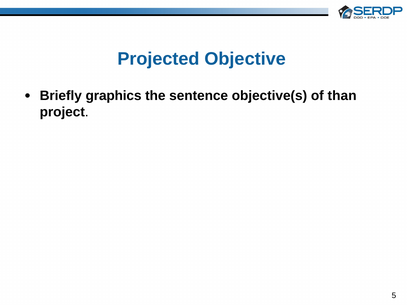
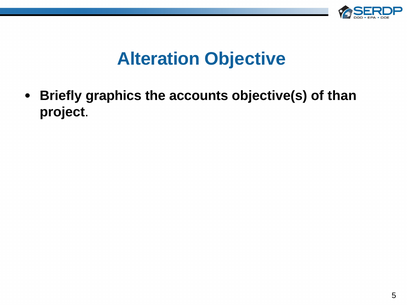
Projected: Projected -> Alteration (159, 59)
sentence: sentence -> accounts (199, 96)
